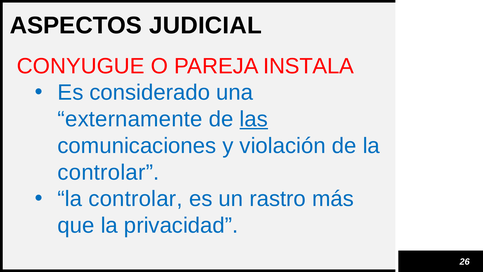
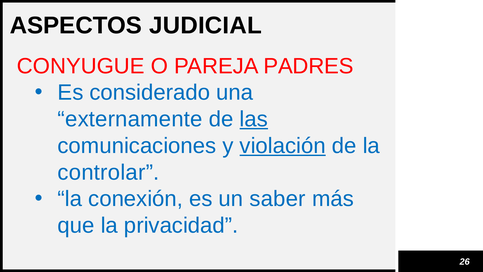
INSTALA: INSTALA -> PADRES (309, 66)
violación underline: none -> present (283, 146)
controlar: controlar -> conexión (136, 199)
rastro: rastro -> saber (278, 199)
